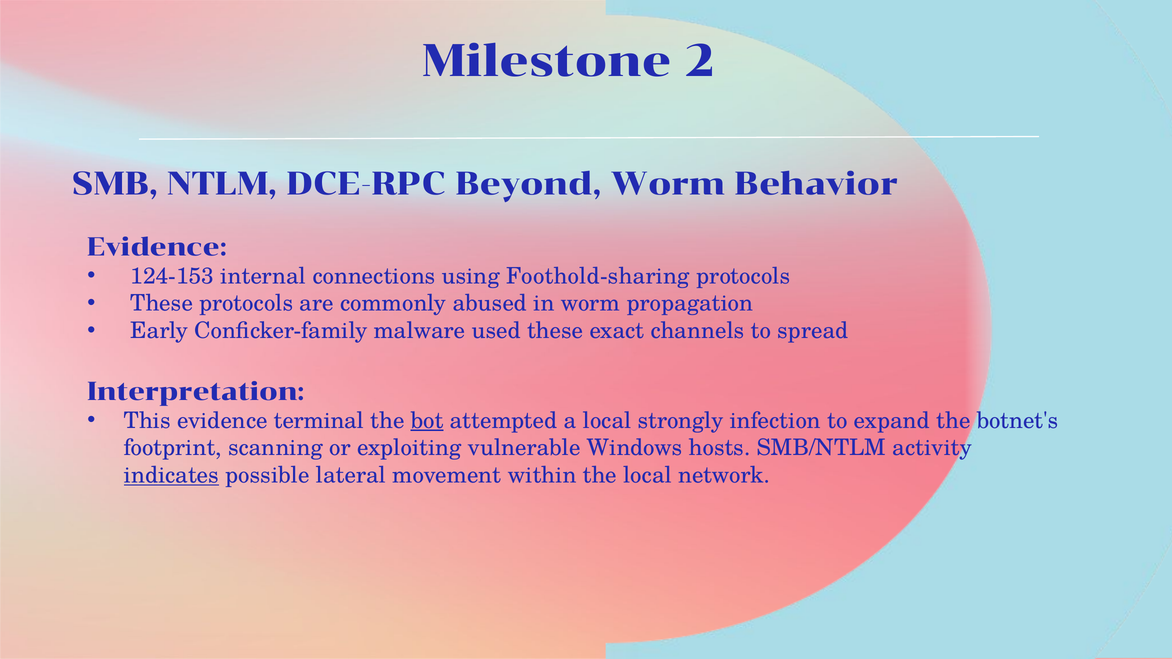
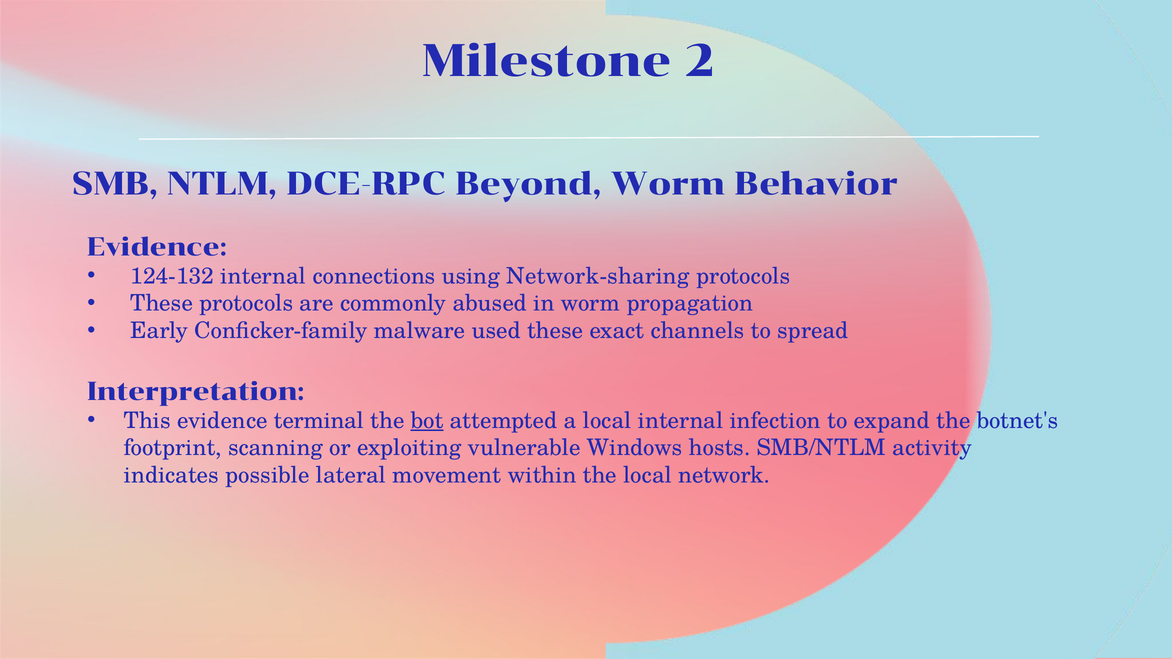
124-153: 124-153 -> 124-132 (172, 276)
Foothold-sharing: Foothold-sharing -> Network-sharing (598, 276)
local strongly: strongly -> internal (681, 421)
indicates underline: present -> none (171, 475)
